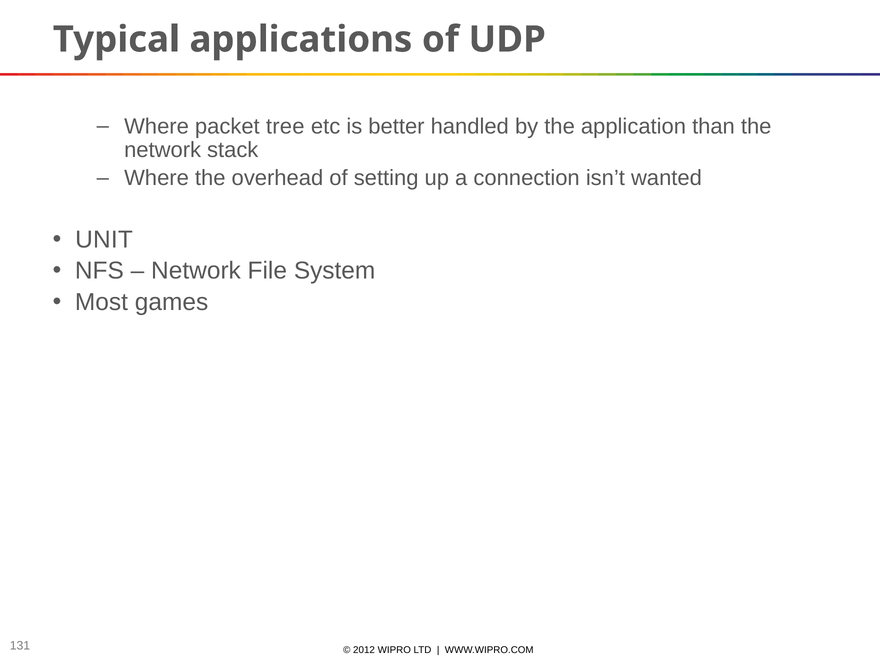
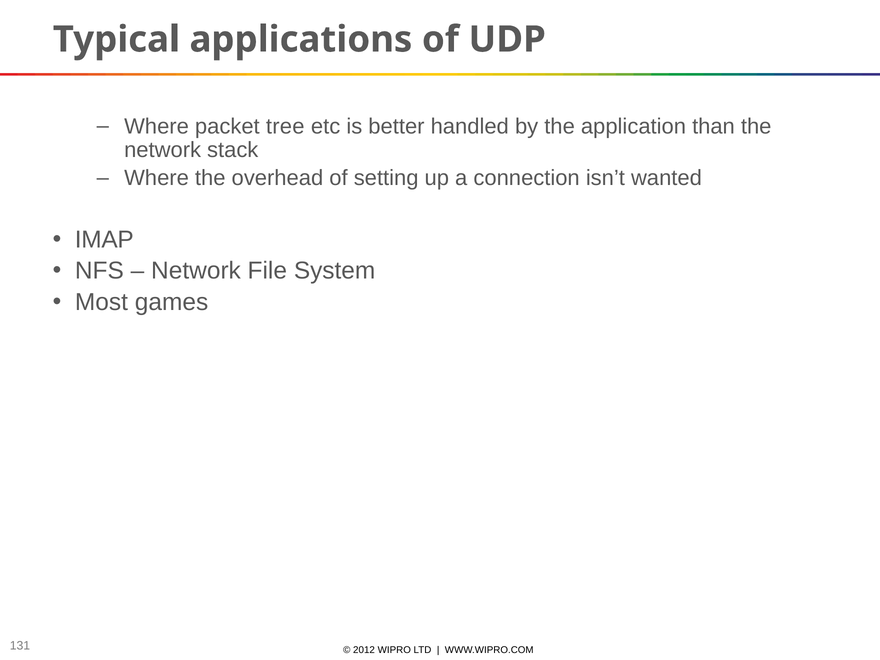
UNIT: UNIT -> IMAP (104, 239)
